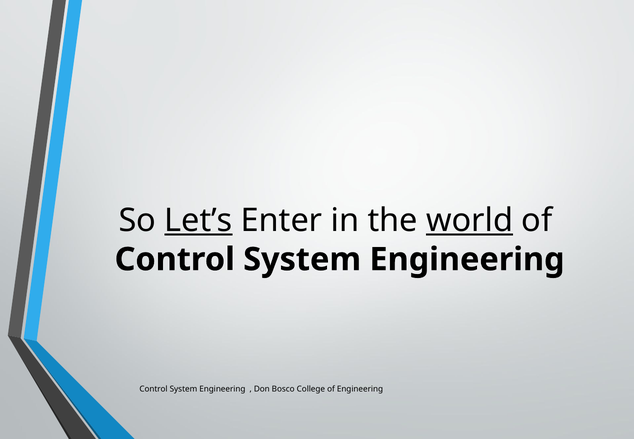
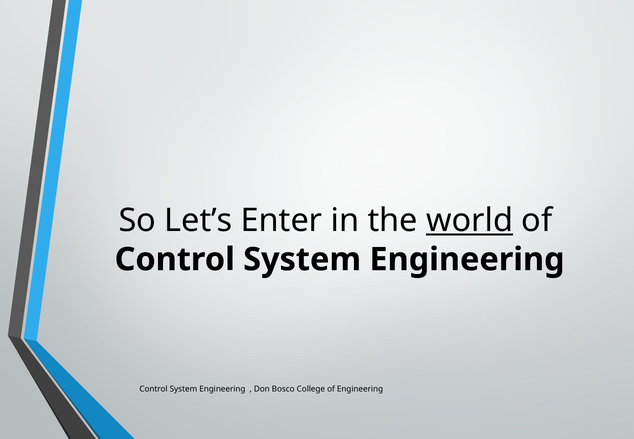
Let’s underline: present -> none (198, 220)
